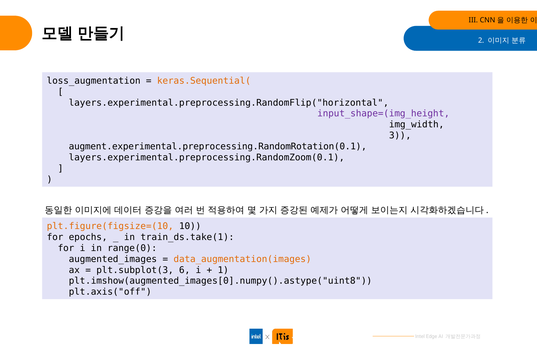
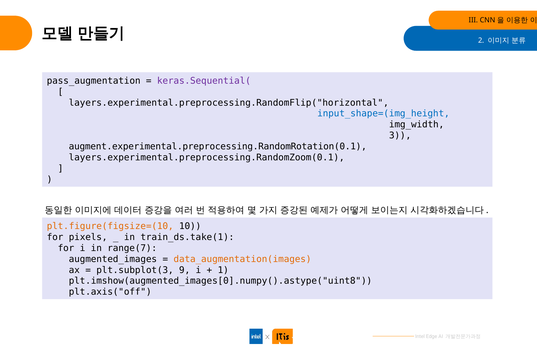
loss_augmentation: loss_augmentation -> pass_augmentation (94, 81)
keras.Sequential( colour: orange -> purple (204, 81)
input_shape=(img_height colour: purple -> blue (383, 114)
epochs: epochs -> pixels (88, 237)
range(0: range(0 -> range(7 (132, 248)
6: 6 -> 9 (185, 270)
